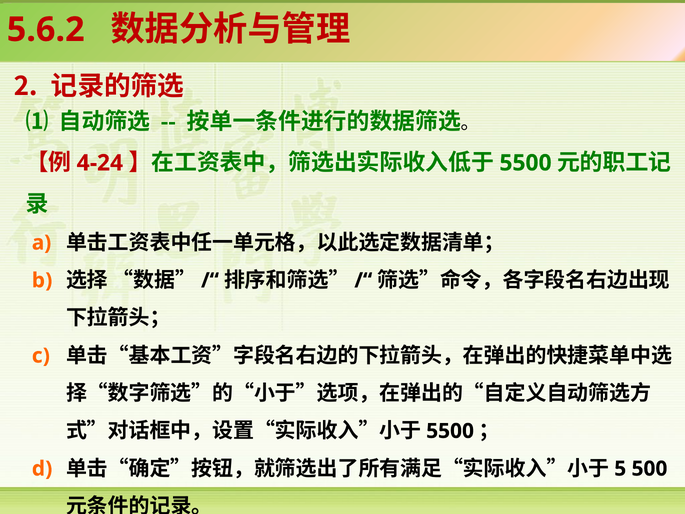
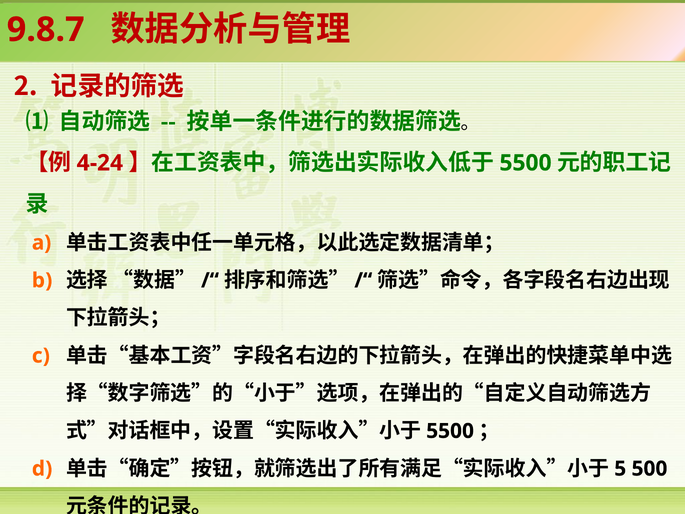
5.6.2: 5.6.2 -> 9.8.7 (46, 30)
